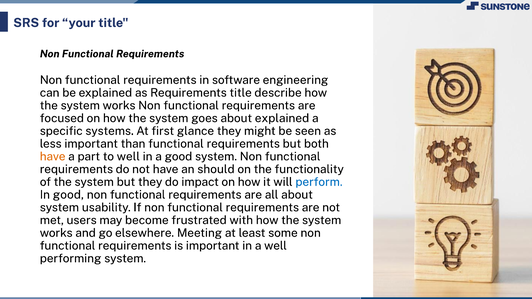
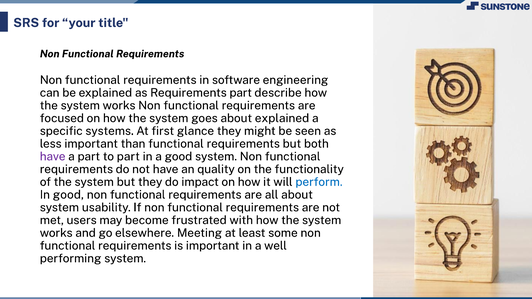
Requirements title: title -> part (241, 93)
have colour: orange -> purple (53, 157)
to well: well -> part (128, 157)
should: should -> quality (216, 169)
